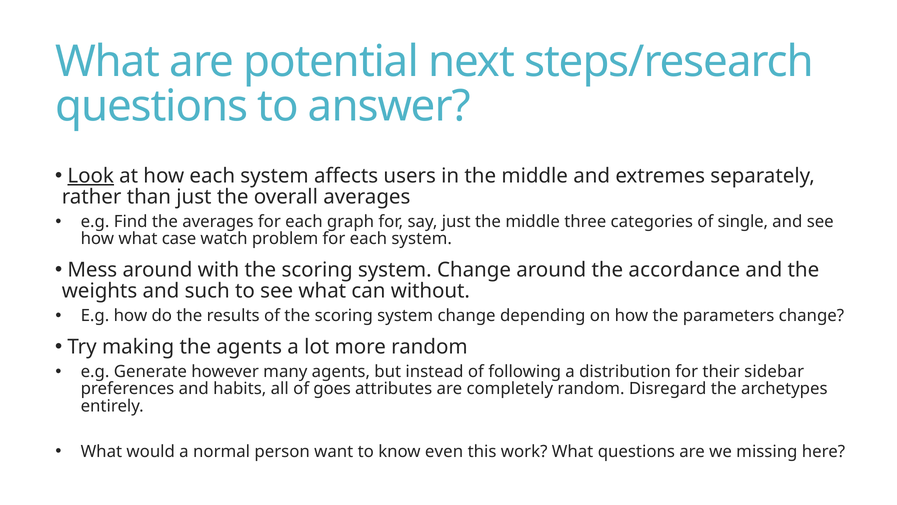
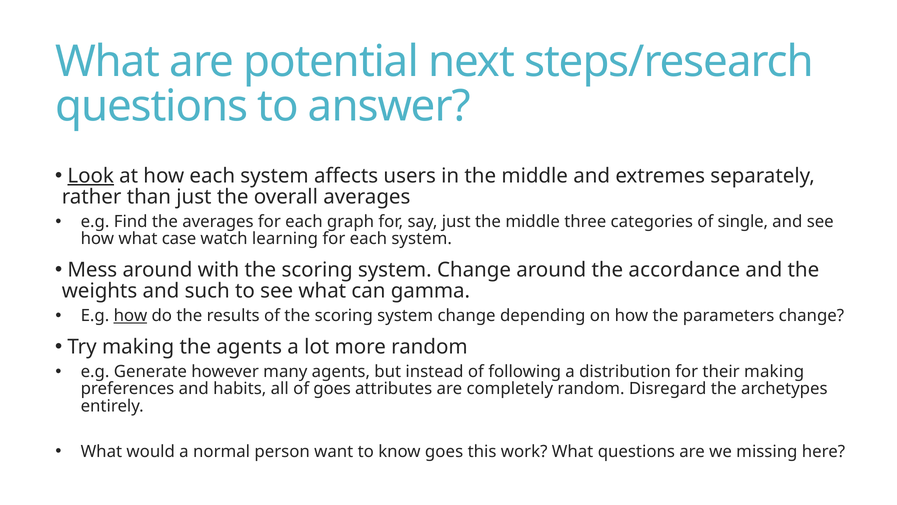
problem: problem -> learning (285, 239)
without: without -> gamma (430, 291)
how underline: none -> present (130, 316)
their sidebar: sidebar -> making (774, 371)
know even: even -> goes (444, 451)
